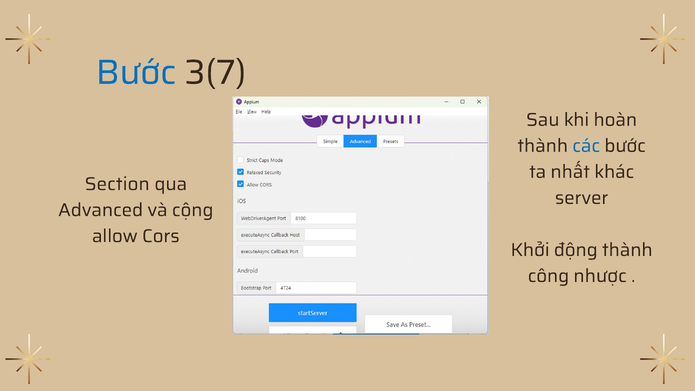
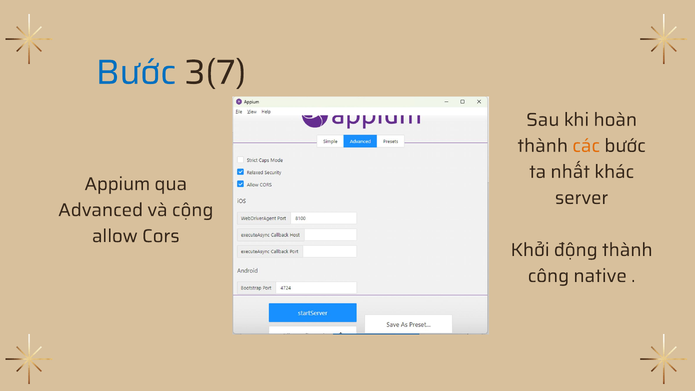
các colour: blue -> orange (586, 146)
Section: Section -> Appium (117, 184)
nhược: nhược -> native (600, 276)
